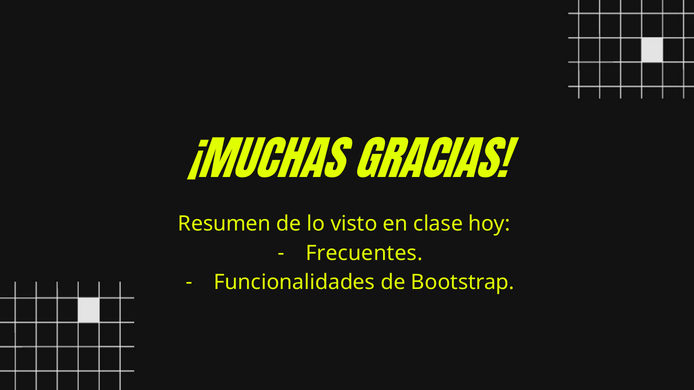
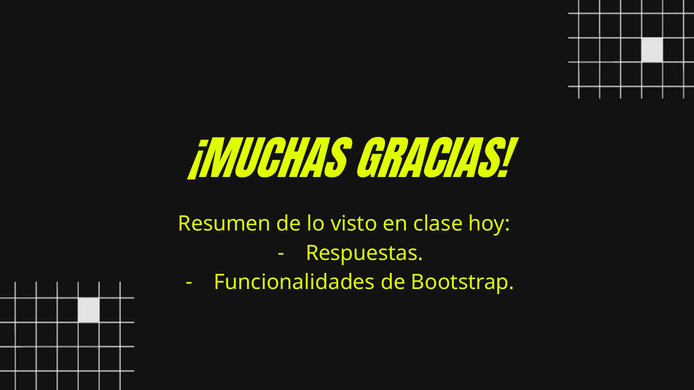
Frecuentes: Frecuentes -> Respuestas (364, 253)
